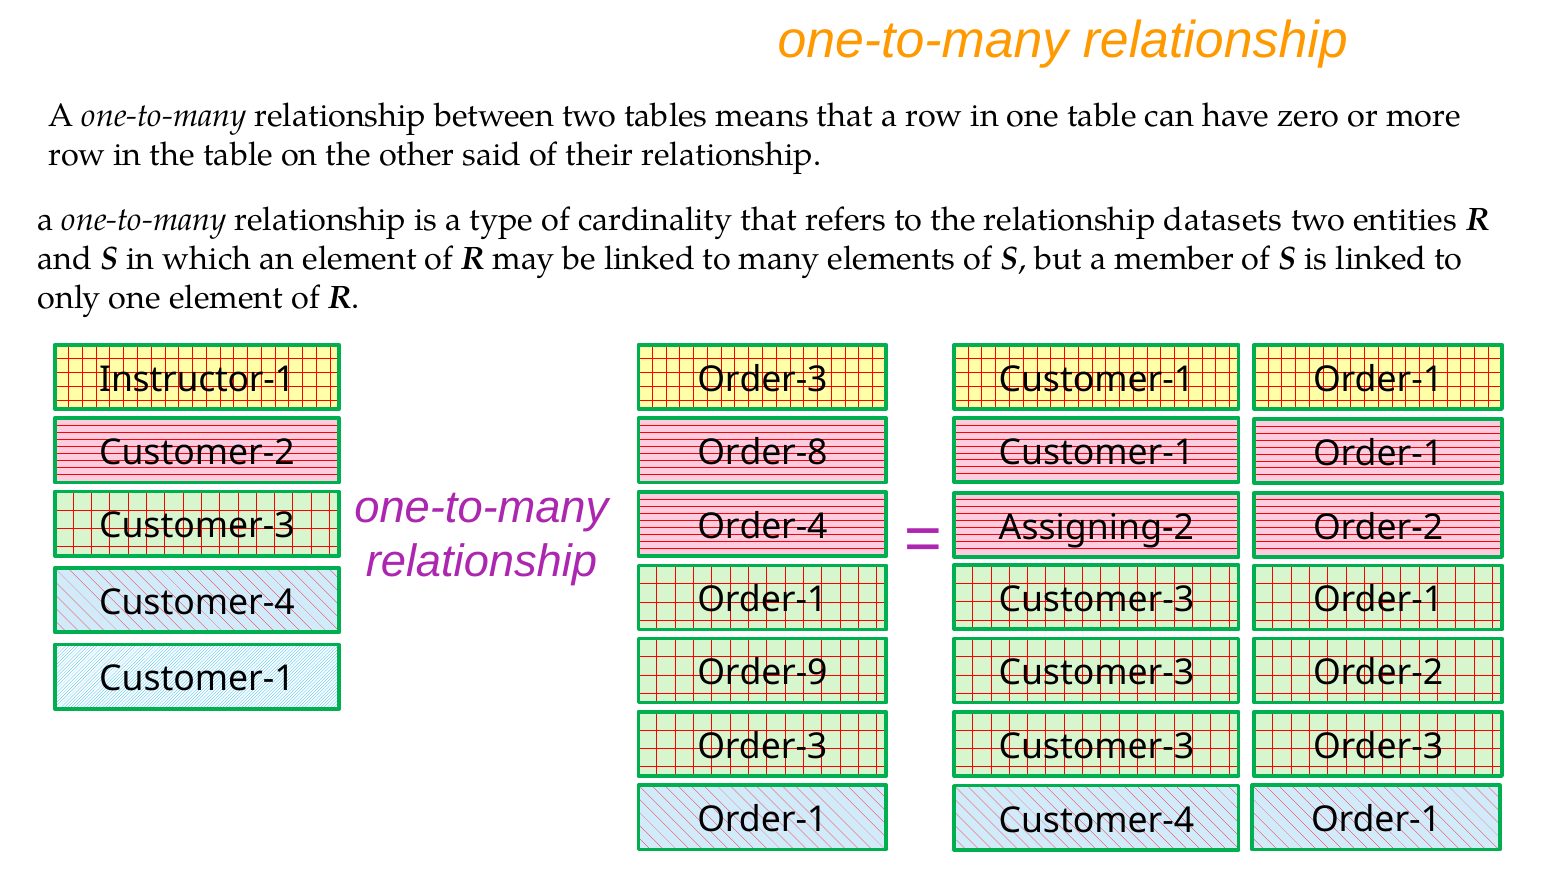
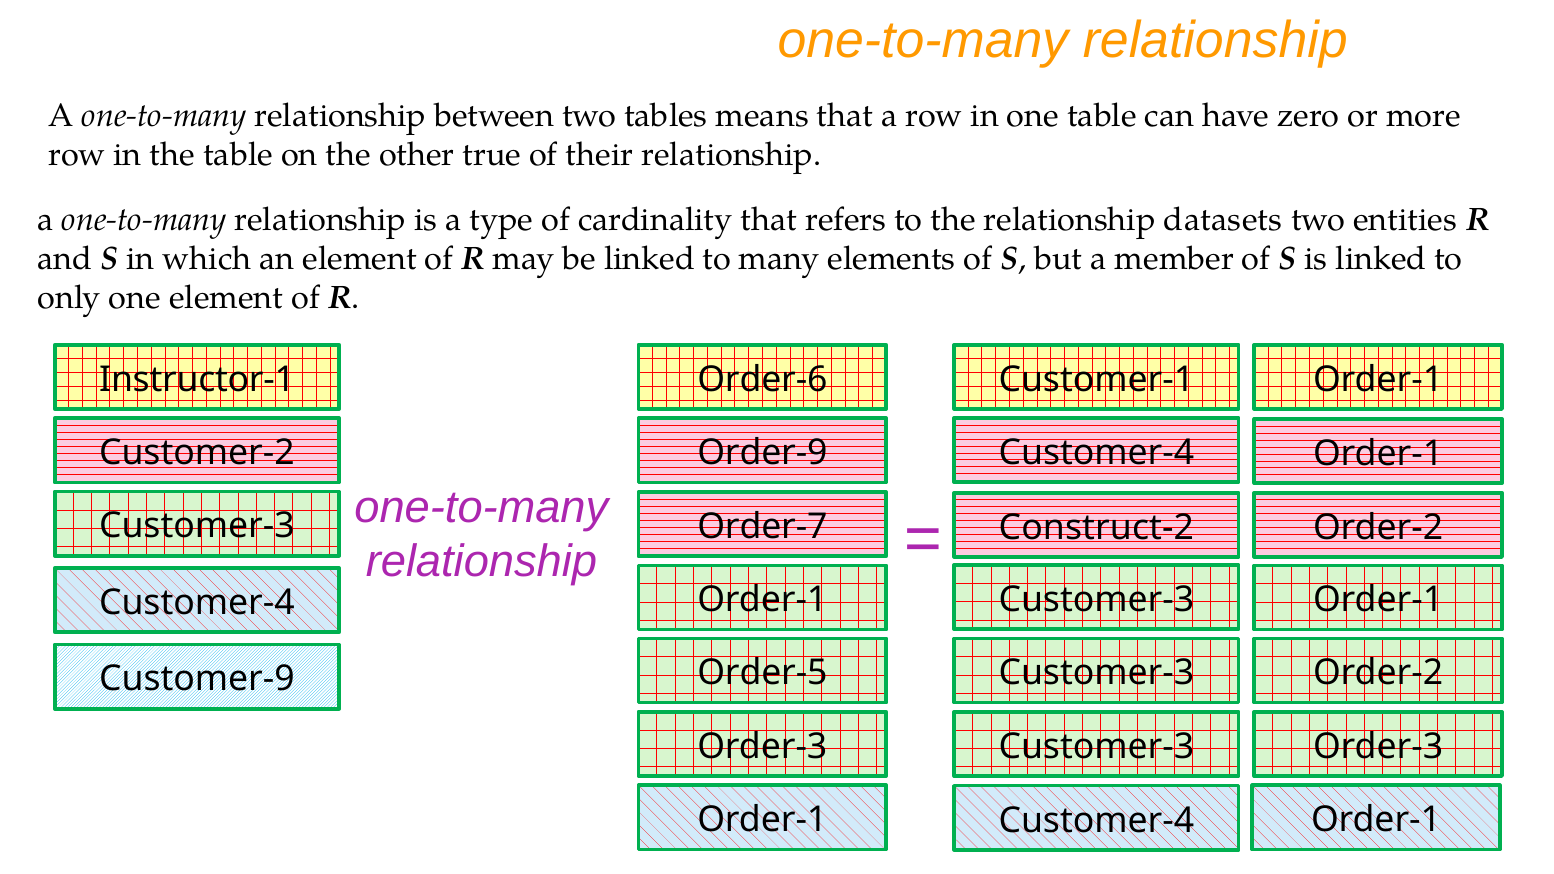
said: said -> true (492, 155)
Order-3: Order-3 -> Order-6 (762, 379)
Customer-1: Customer-1 -> Customer-4 (1096, 453)
Order-8: Order-8 -> Order-9 (762, 453)
Order-4: Order-4 -> Order-7 (762, 527)
Assigning-2: Assigning-2 -> Construct-2 (1096, 527)
Order-9: Order-9 -> Order-5 (762, 673)
Customer-1: Customer-1 -> Customer-9 (197, 679)
